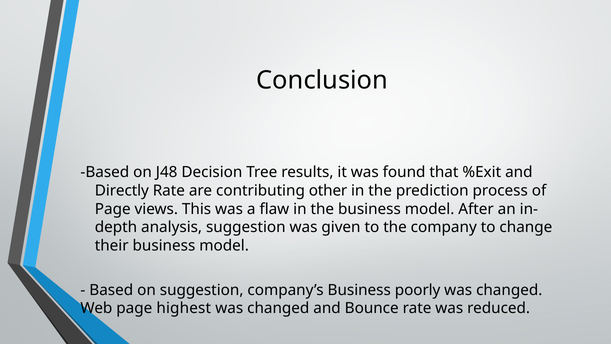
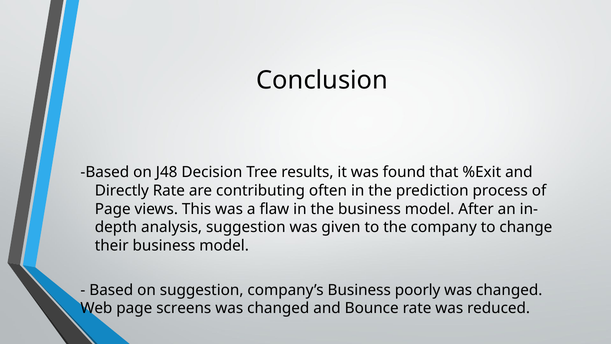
other: other -> often (328, 190)
highest: highest -> screens (184, 308)
